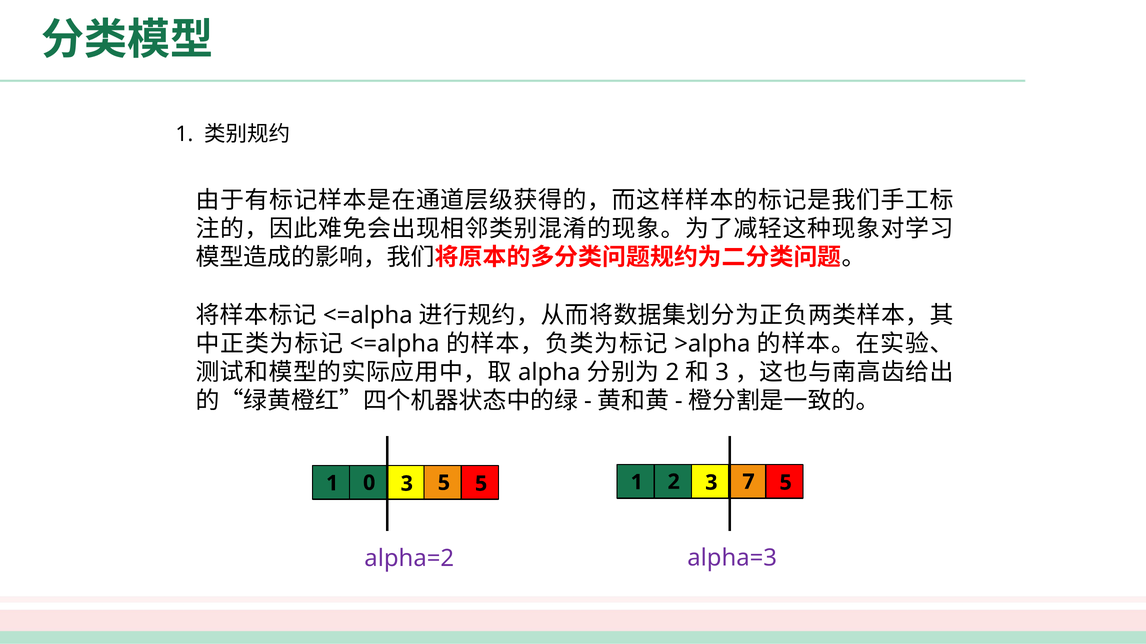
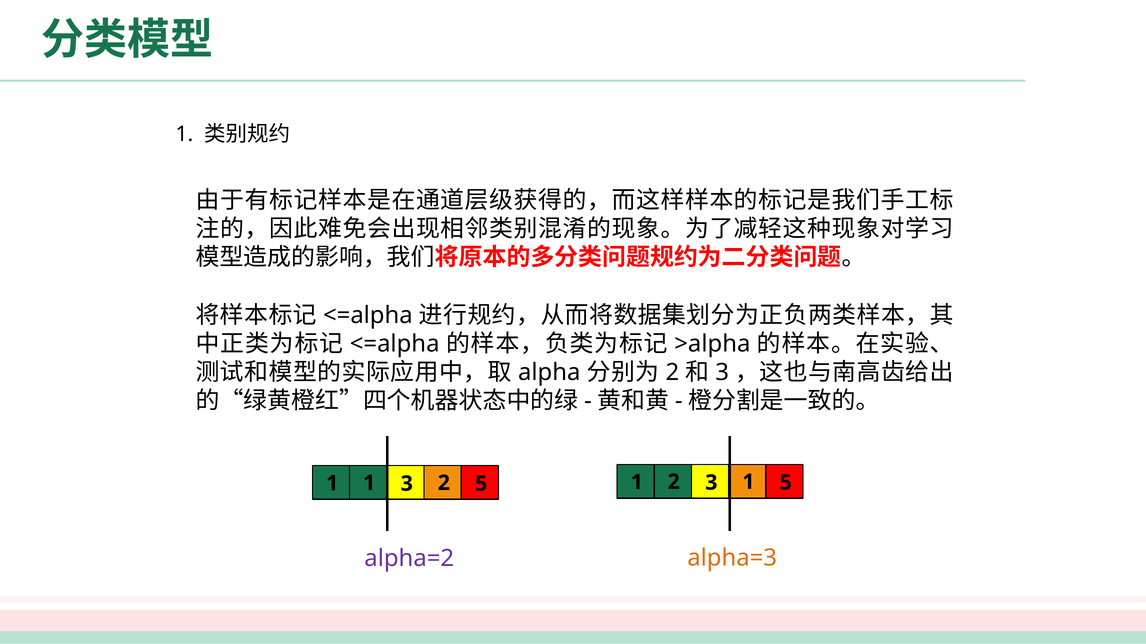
3 7: 7 -> 1 (748, 482)
1 0: 0 -> 1 (369, 483)
3 5: 5 -> 2 (444, 483)
alpha=3 colour: purple -> orange (732, 558)
